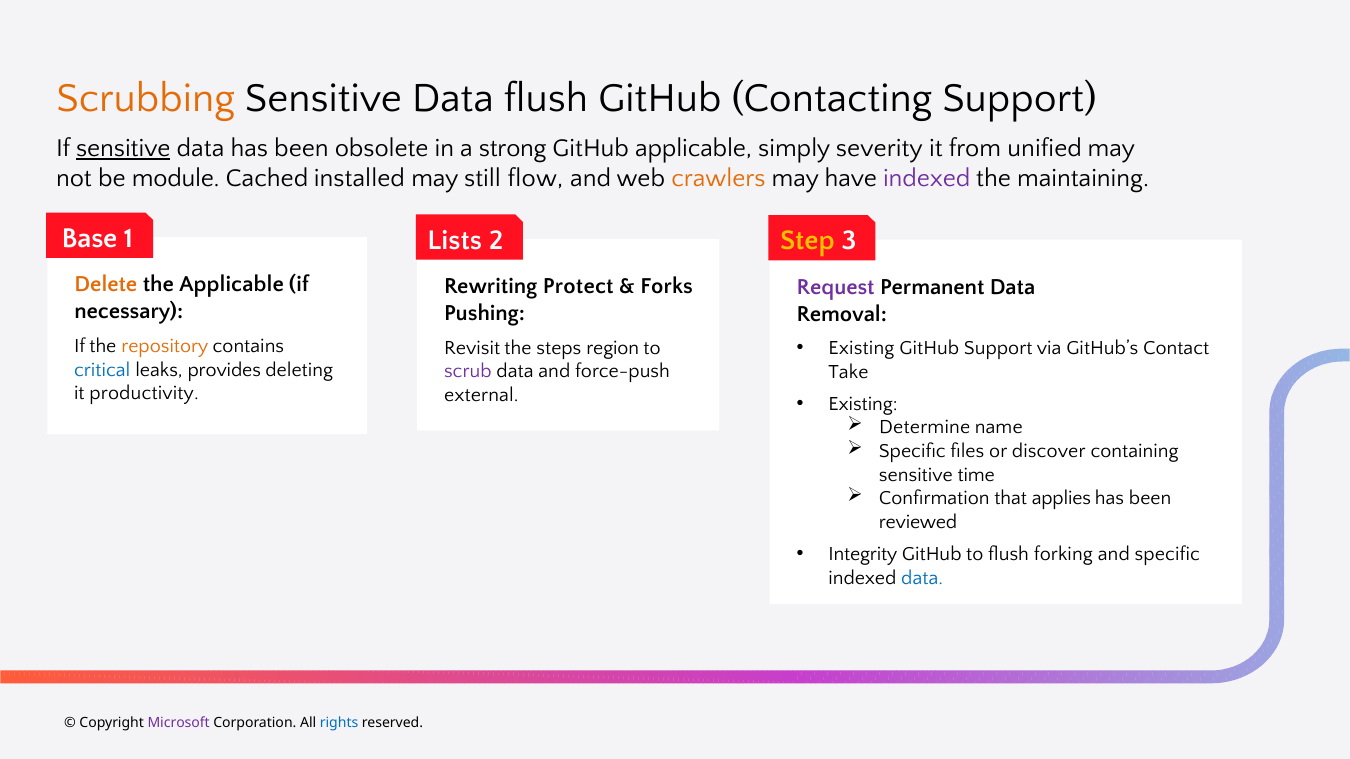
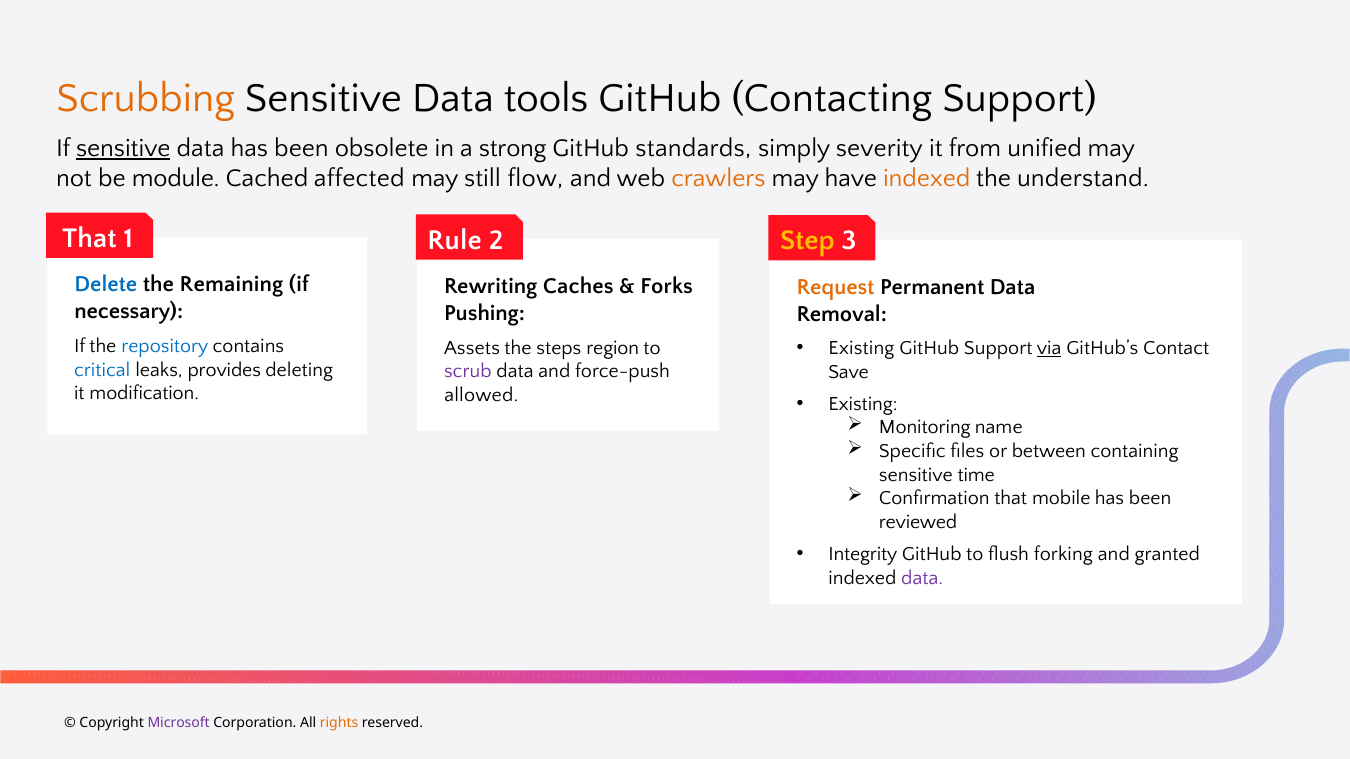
Data flush: flush -> tools (546, 98)
GitHub applicable: applicable -> standards (693, 148)
installed: installed -> affected (359, 179)
indexed colour: purple -> orange (927, 179)
maintaining: maintaining -> understand (1083, 179)
Base: Base -> That (89, 238)
Lists: Lists -> Rule (455, 240)
Delete colour: orange -> blue (106, 285)
the Applicable: Applicable -> Remaining (232, 285)
Protect: Protect -> Caches (578, 287)
Request colour: purple -> orange (836, 287)
via underline: none -> present (1049, 348)
repository colour: orange -> blue (165, 346)
Revisit: Revisit -> Assets (472, 348)
Take: Take -> Save (849, 372)
productivity: productivity -> modification (144, 394)
external: external -> allowed (481, 395)
Determine: Determine -> Monitoring (925, 428)
discover: discover -> between (1049, 451)
applies: applies -> mobile (1061, 498)
and specific: specific -> granted (1167, 554)
data colour: blue -> purple (922, 578)
rights colour: blue -> orange (339, 723)
